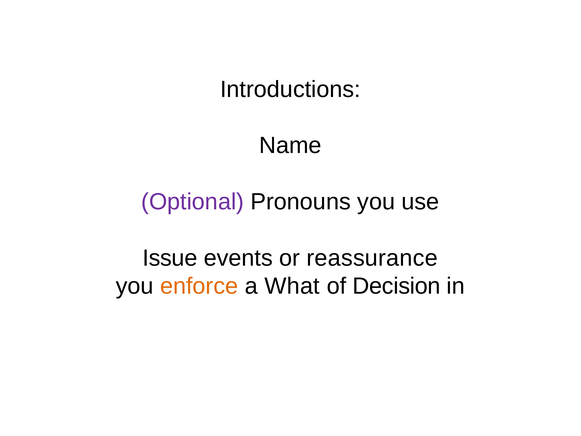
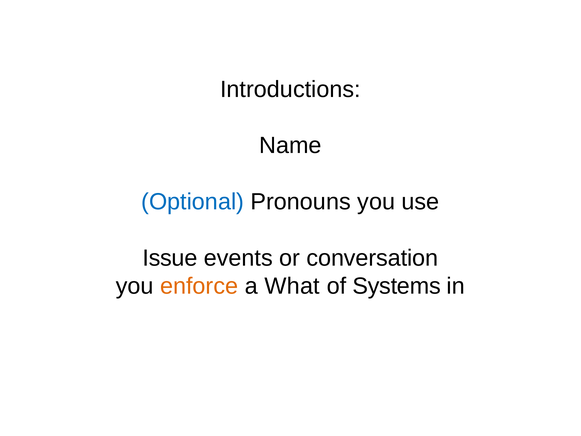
Optional colour: purple -> blue (193, 202)
reassurance: reassurance -> conversation (372, 258)
Decision: Decision -> Systems (397, 286)
